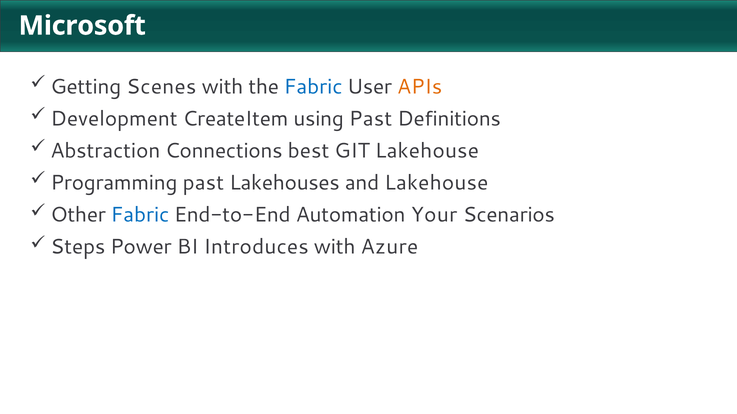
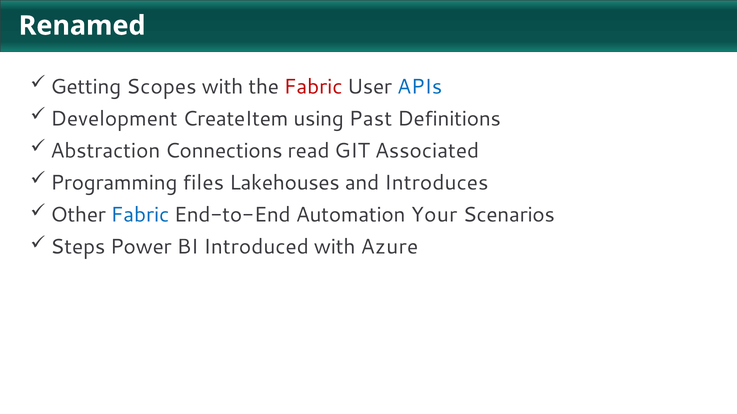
Microsoft: Microsoft -> Renamed (82, 26)
Scenes: Scenes -> Scopes (161, 87)
Fabric colour: blue -> red (313, 87)
APIs colour: orange -> blue (420, 87)
best: best -> read (309, 151)
GIT Lakehouse: Lakehouse -> Associated (427, 151)
Programming past: past -> files (203, 183)
and Lakehouse: Lakehouse -> Introduces (436, 183)
Introduces: Introduces -> Introduced (256, 247)
